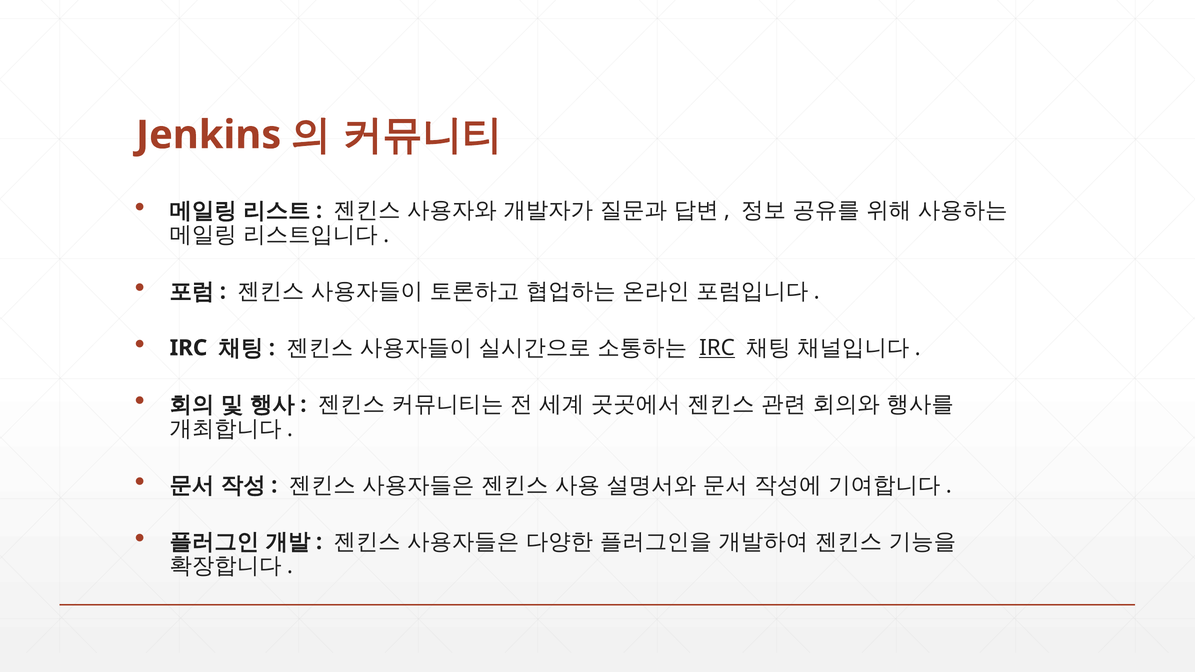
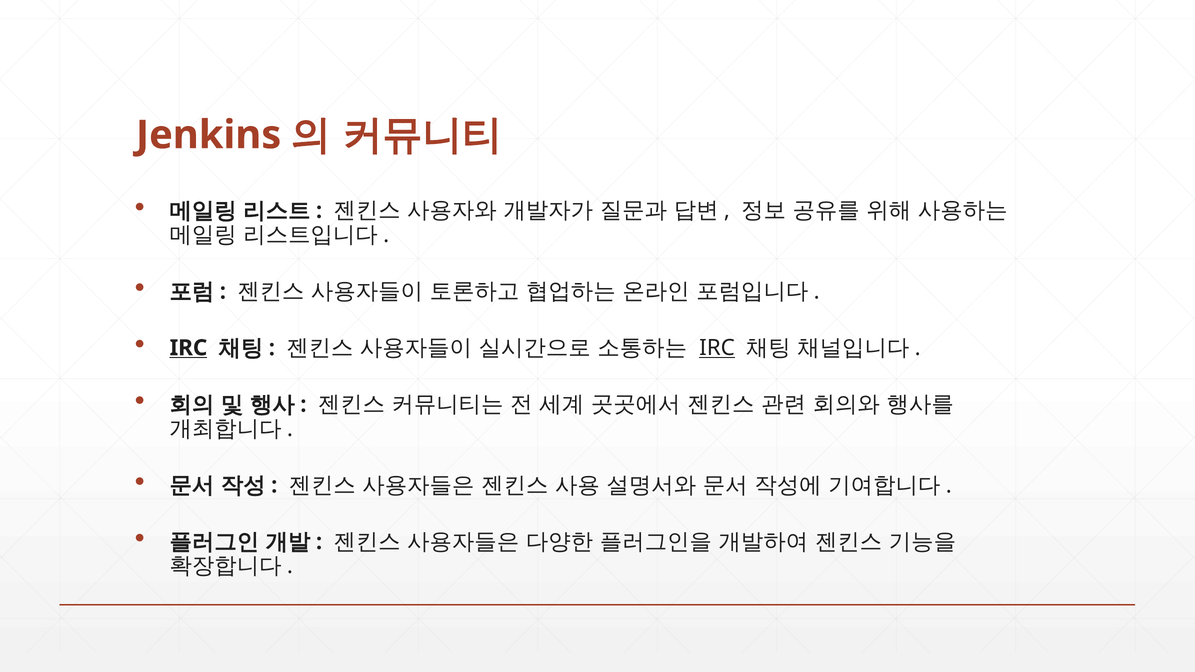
IRC underline: none -> present (188, 348)
